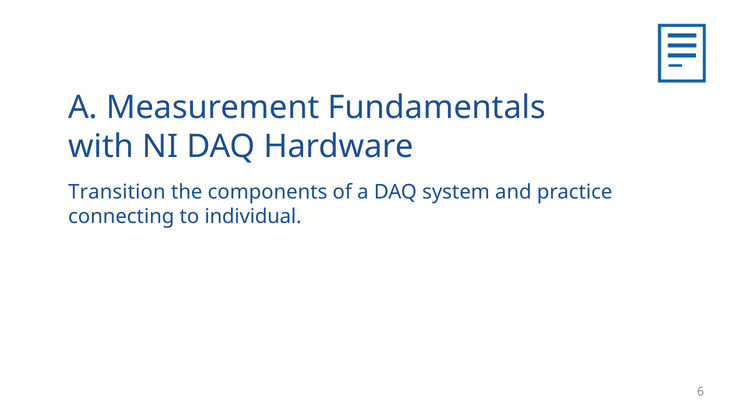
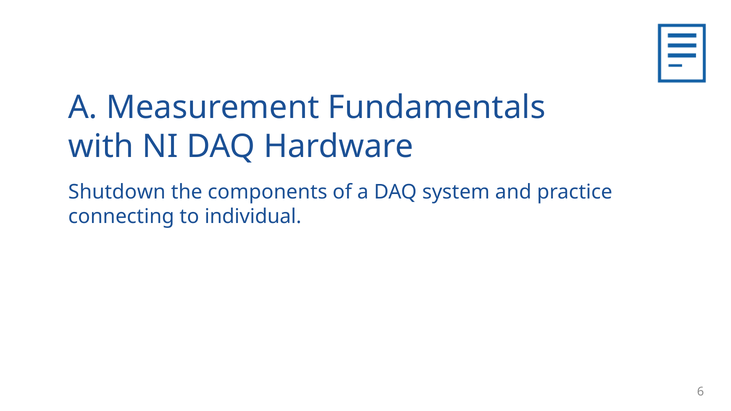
Transition: Transition -> Shutdown (117, 192)
